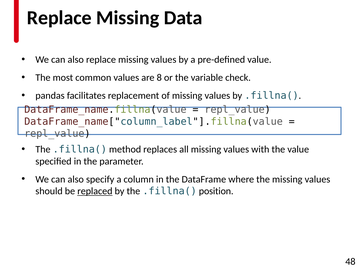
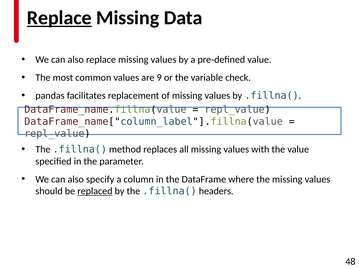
Replace underline: none -> present (59, 18)
8: 8 -> 9 (159, 78)
position: position -> headers (216, 191)
